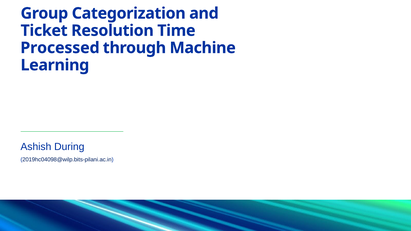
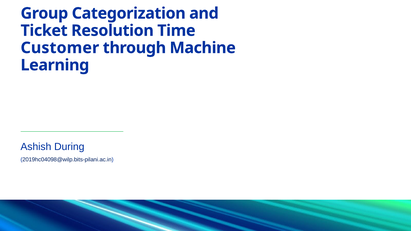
Processed: Processed -> Customer (60, 48)
